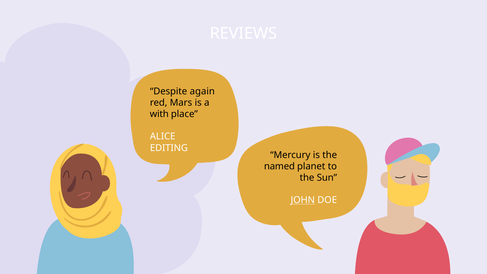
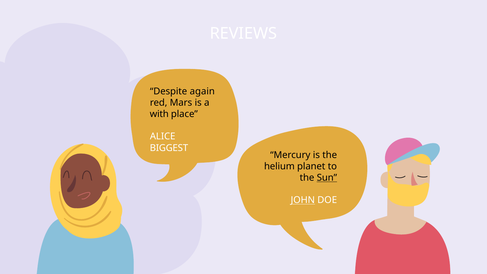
EDITING: EDITING -> BIGGEST (169, 148)
named: named -> helium (279, 166)
Sun underline: none -> present (327, 178)
